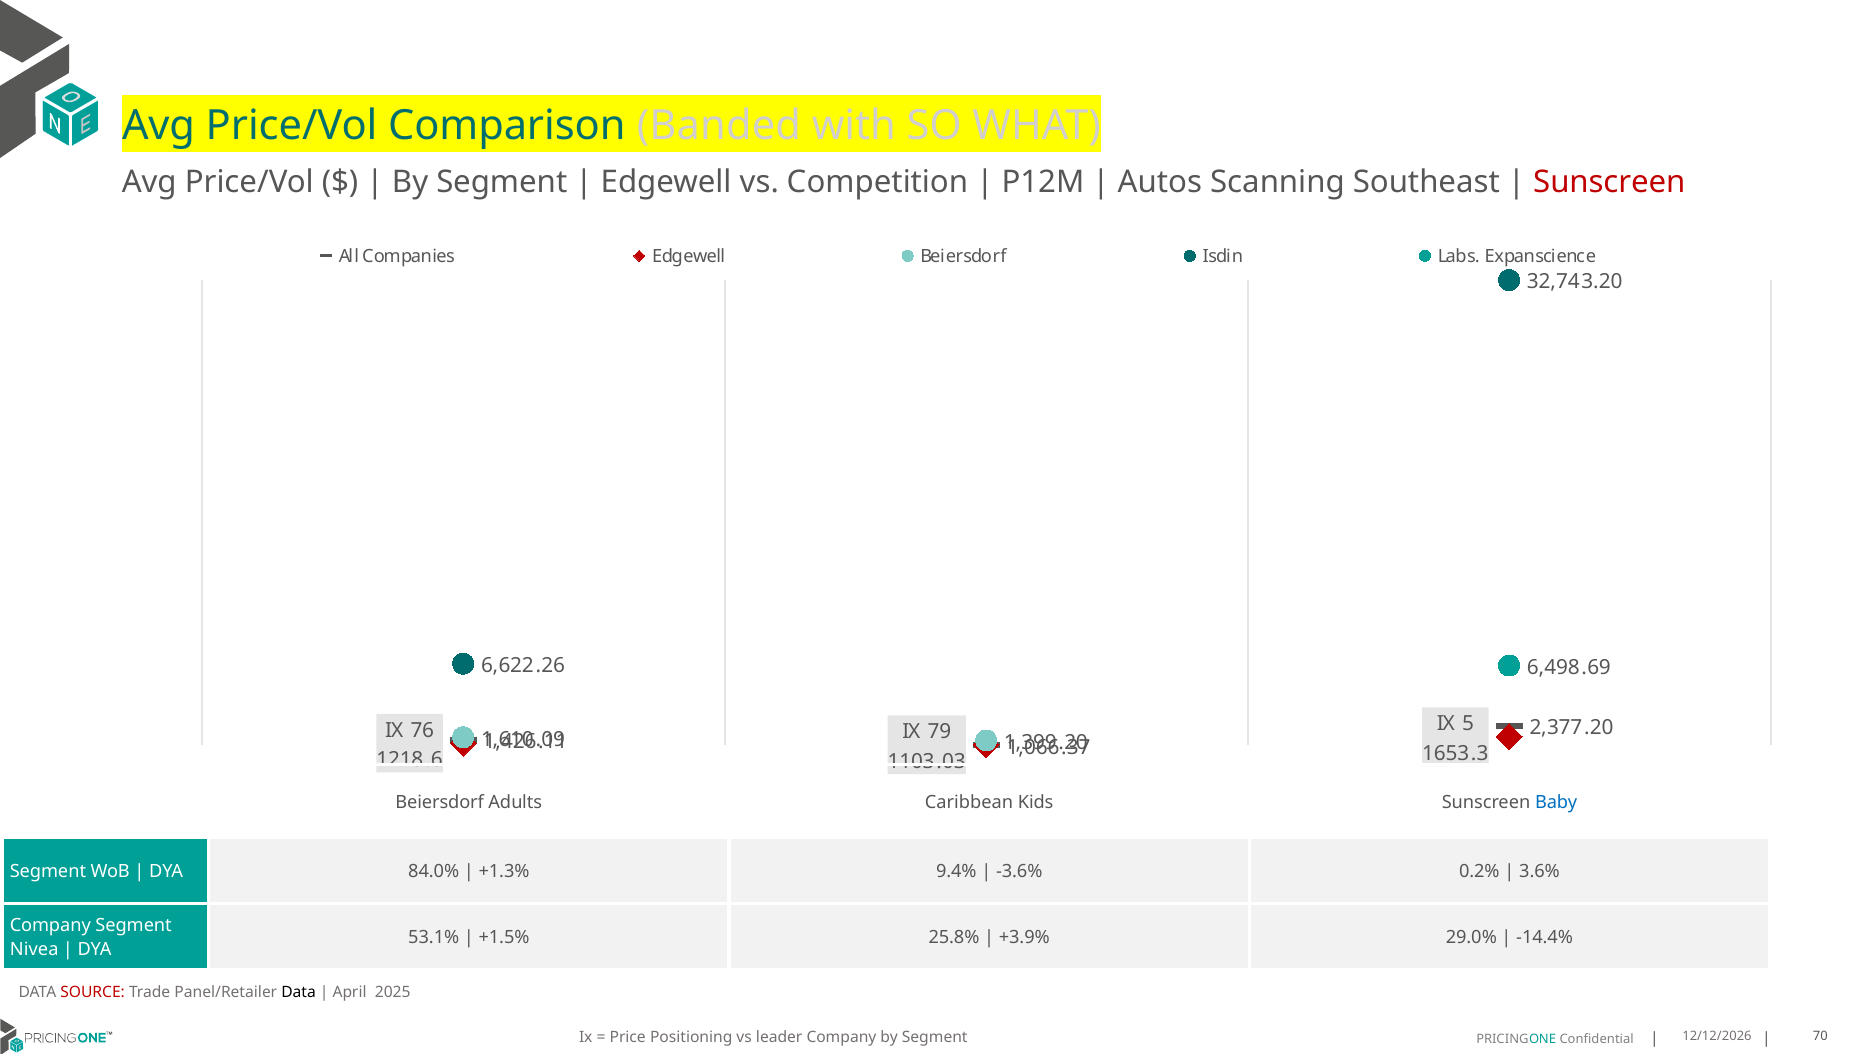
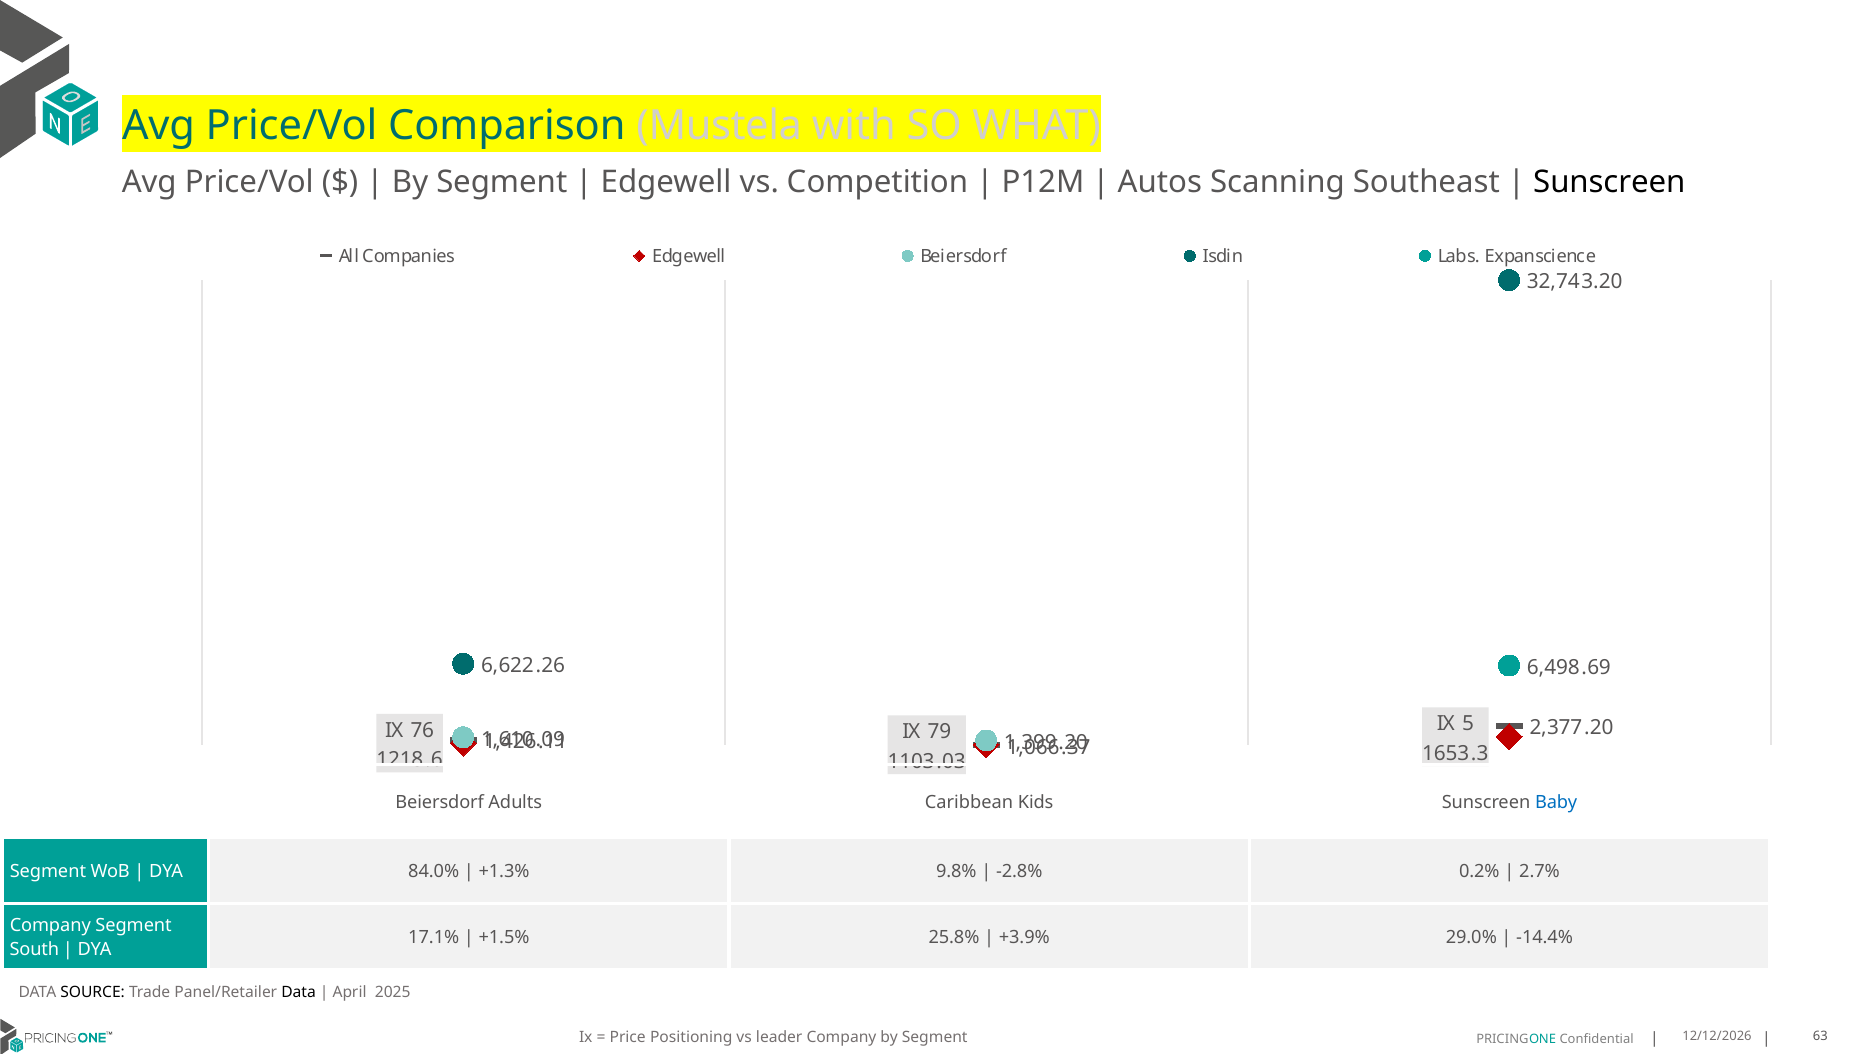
Banded: Banded -> Mustela (719, 126)
Sunscreen colour: red -> black (1609, 183)
9.4%: 9.4% -> 9.8% (956, 871)
-3.6%: -3.6% -> -2.8% (1019, 871)
3.6%: 3.6% -> 2.7% (1539, 871)
53.1%: 53.1% -> 17.1% (434, 938)
Nivea: Nivea -> South (34, 950)
SOURCE colour: red -> black (93, 993)
70: 70 -> 63 (1820, 1036)
